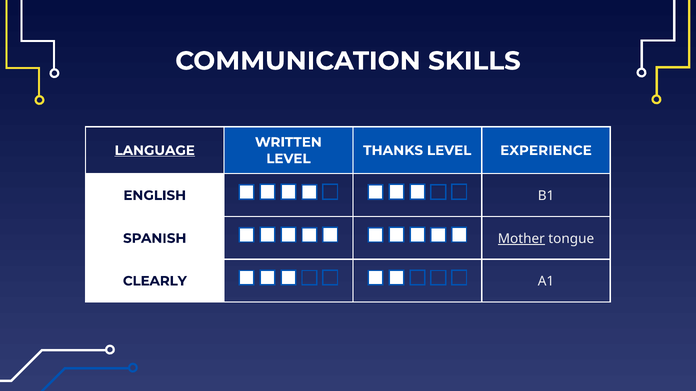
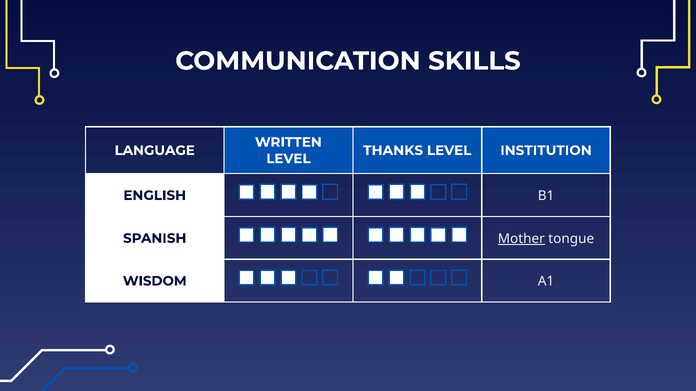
LANGUAGE underline: present -> none (155, 151)
EXPERIENCE: EXPERIENCE -> INSTITUTION (546, 151)
CLEARLY: CLEARLY -> WISDOM (155, 281)
